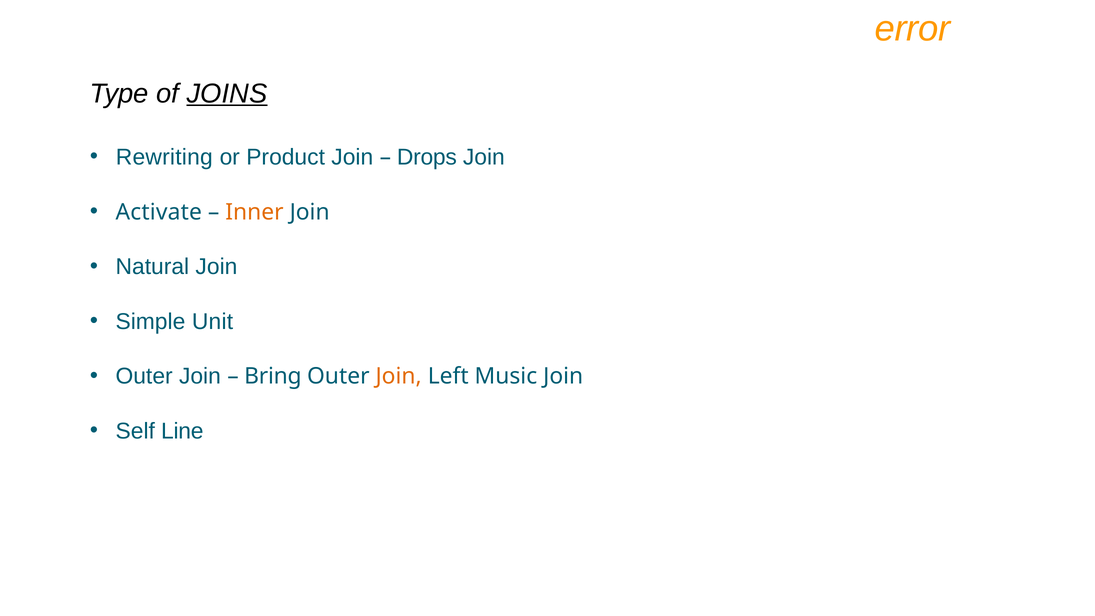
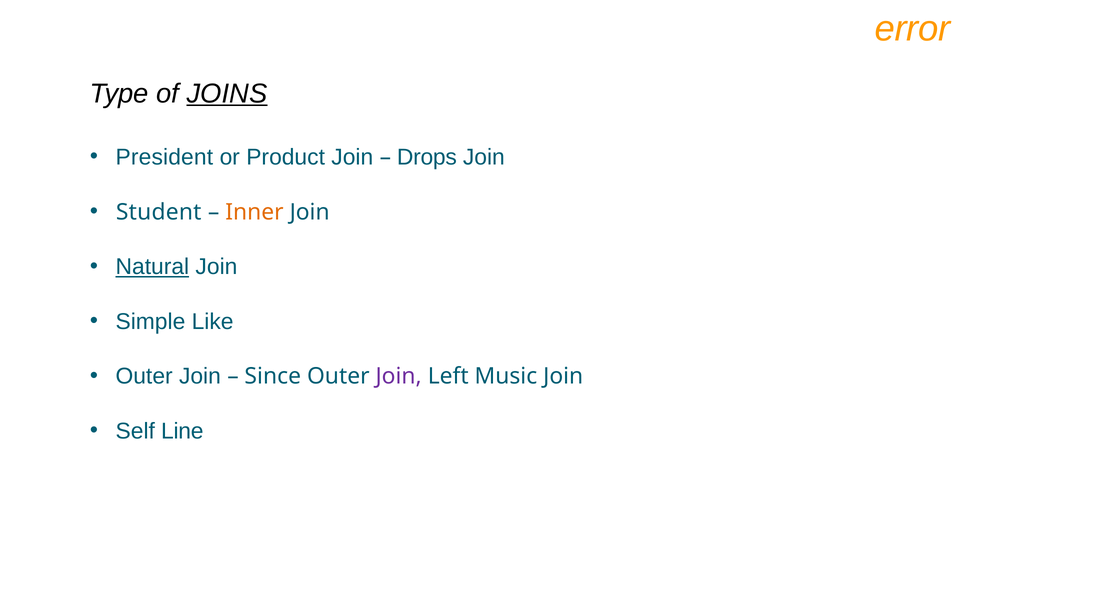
Rewriting: Rewriting -> President (164, 157)
Activate: Activate -> Student (159, 212)
Natural underline: none -> present (152, 267)
Unit: Unit -> Like (213, 322)
Bring: Bring -> Since (273, 376)
Join colour: orange -> purple (399, 376)
